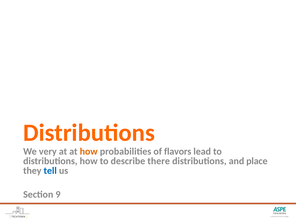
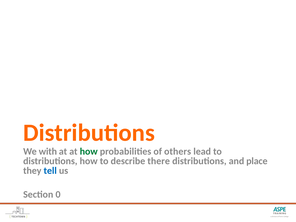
very: very -> with (48, 151)
how colour: orange -> green (89, 151)
flavors: flavors -> others (178, 151)
9: 9 -> 0 (58, 194)
